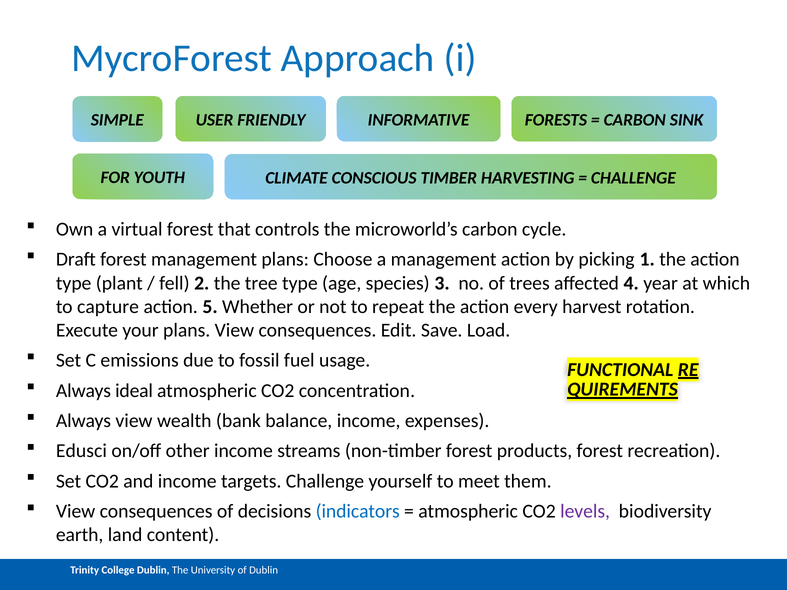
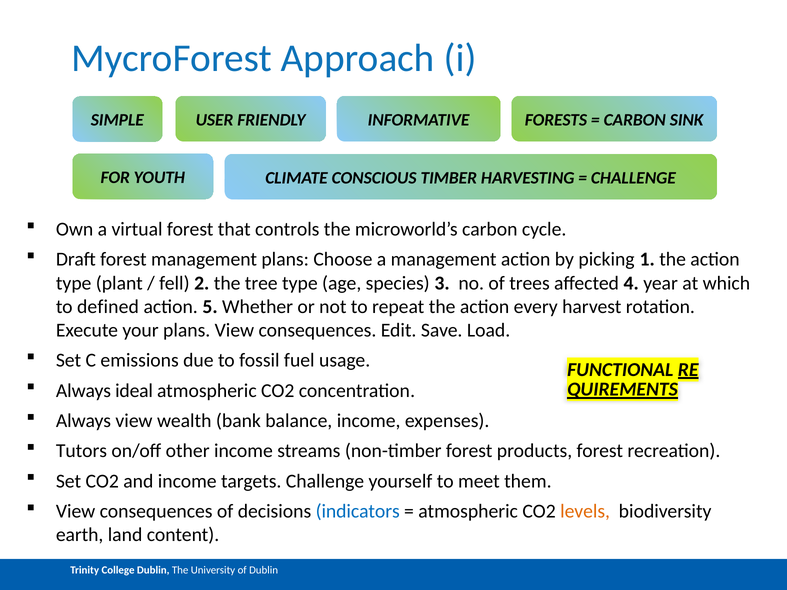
capture: capture -> defined (108, 307)
Edusci: Edusci -> Tutors (81, 451)
levels colour: purple -> orange (585, 512)
